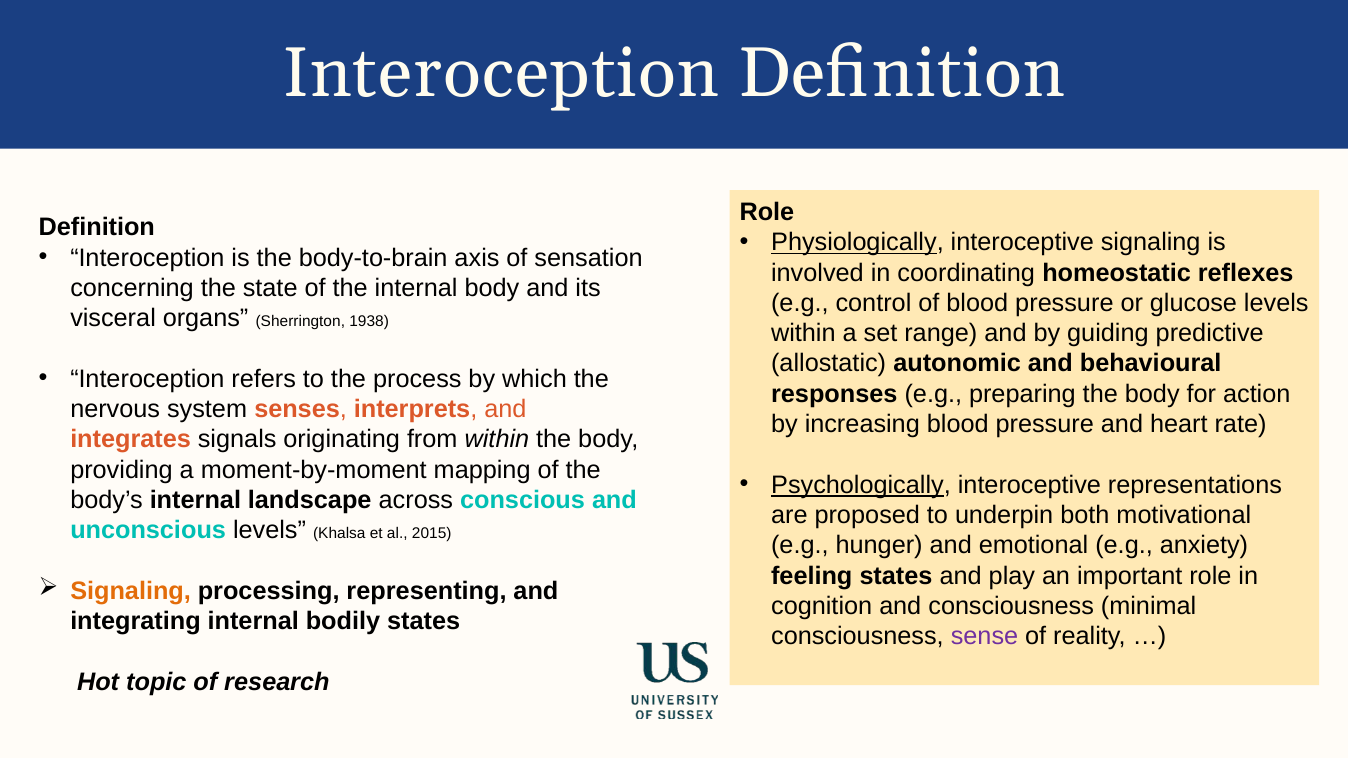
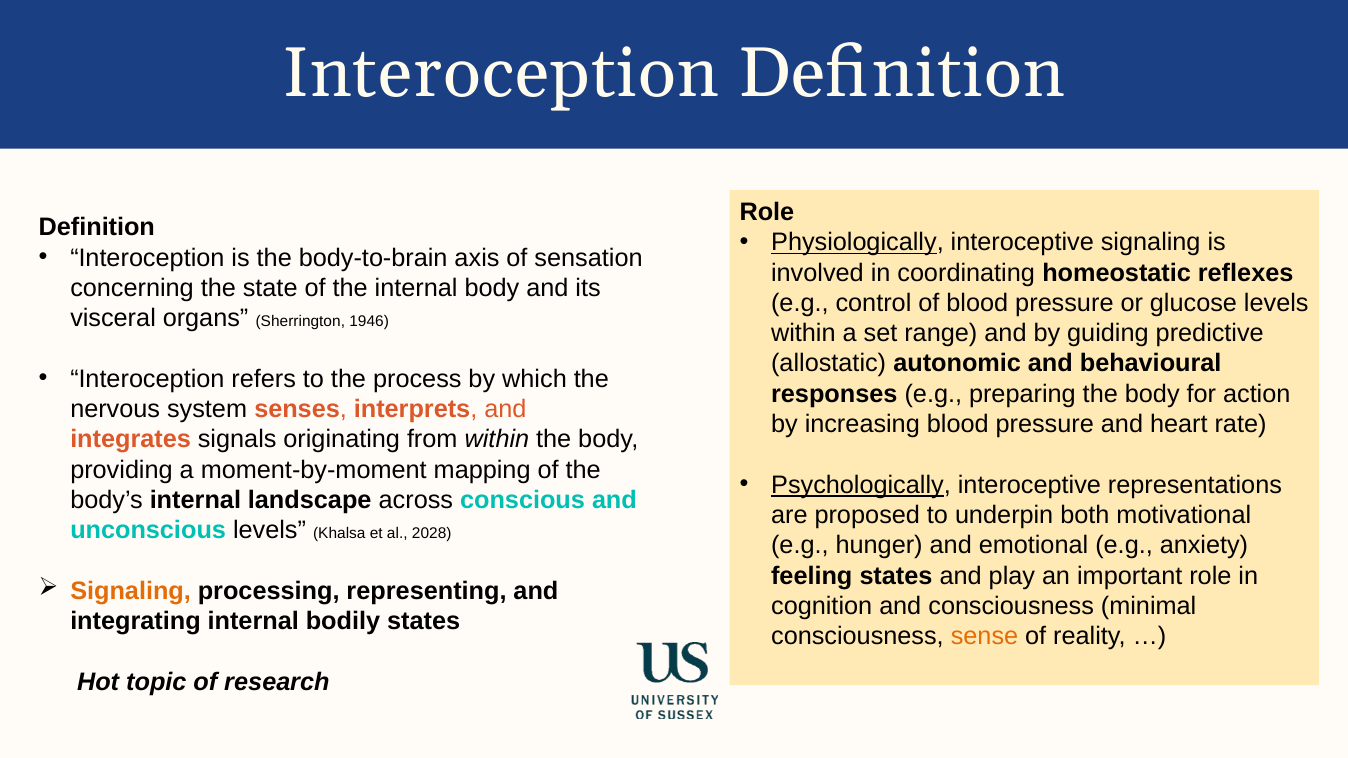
1938: 1938 -> 1946 (369, 322)
2015: 2015 -> 2028 (432, 534)
sense colour: purple -> orange (984, 637)
